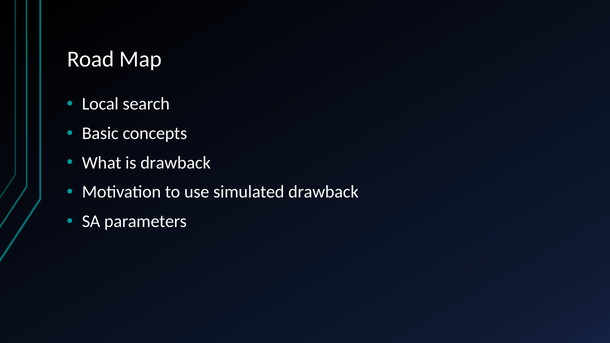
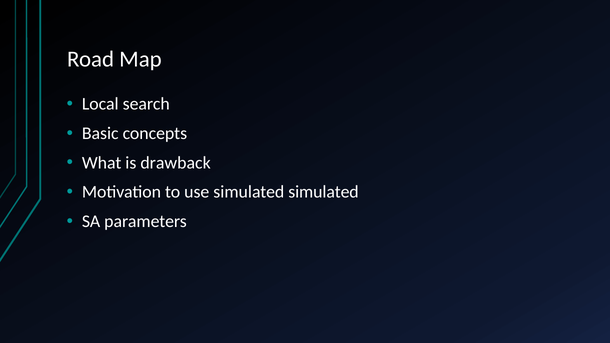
simulated drawback: drawback -> simulated (324, 192)
